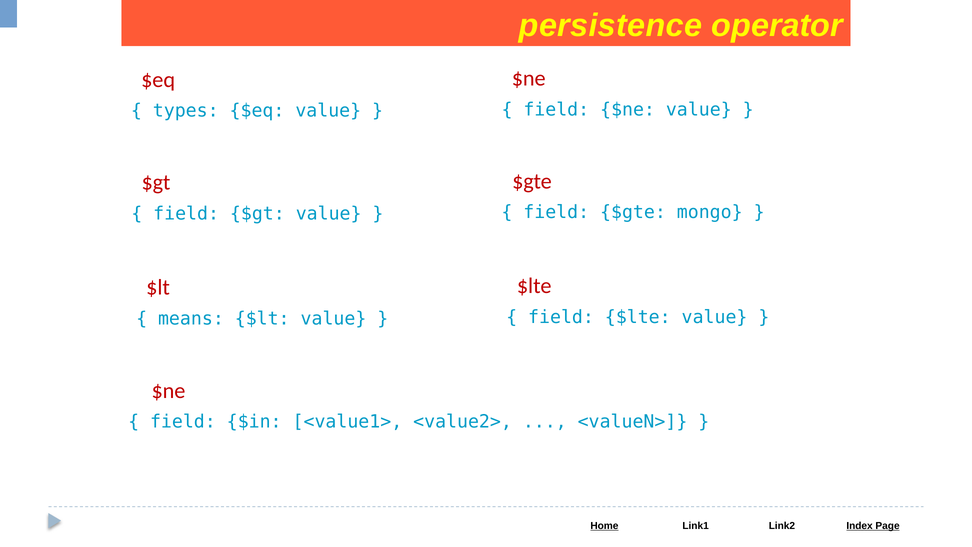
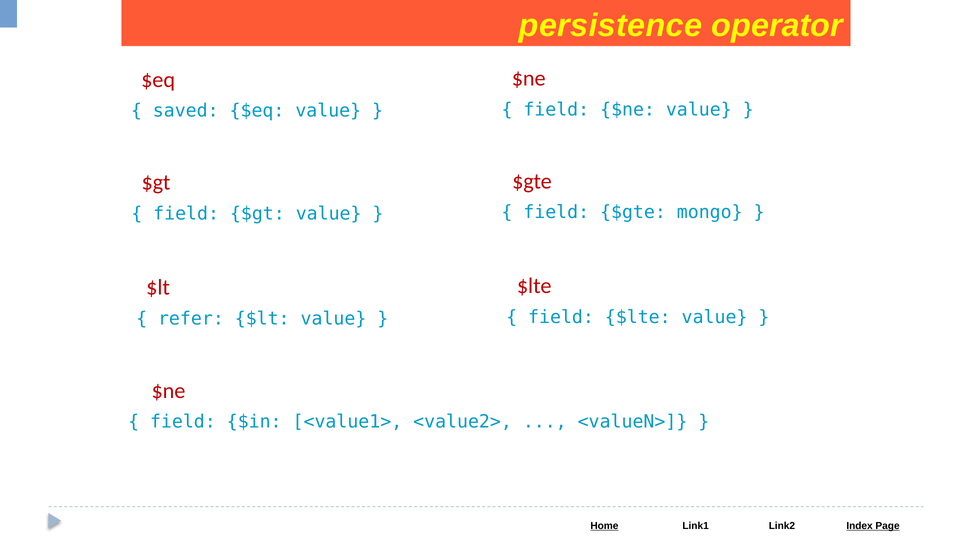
types: types -> saved (186, 111)
means: means -> refer (191, 318)
